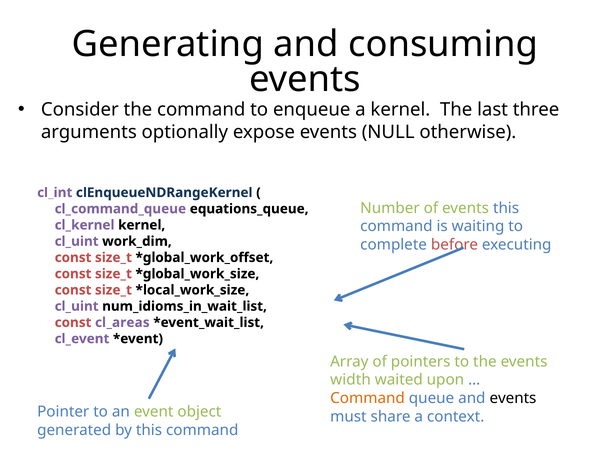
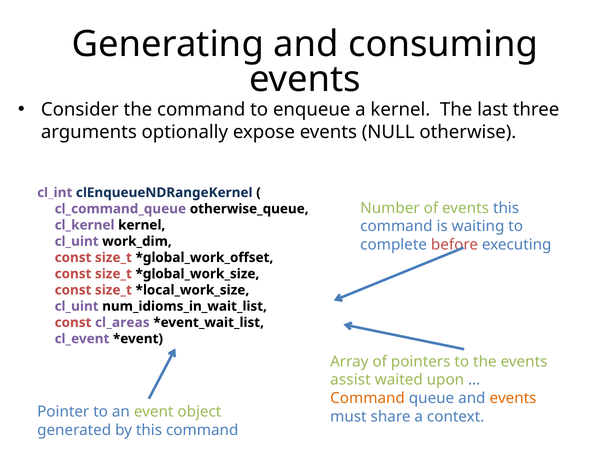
equations_queue: equations_queue -> otherwise_queue (249, 209)
width: width -> assist (350, 380)
events colour: black -> orange (513, 399)
